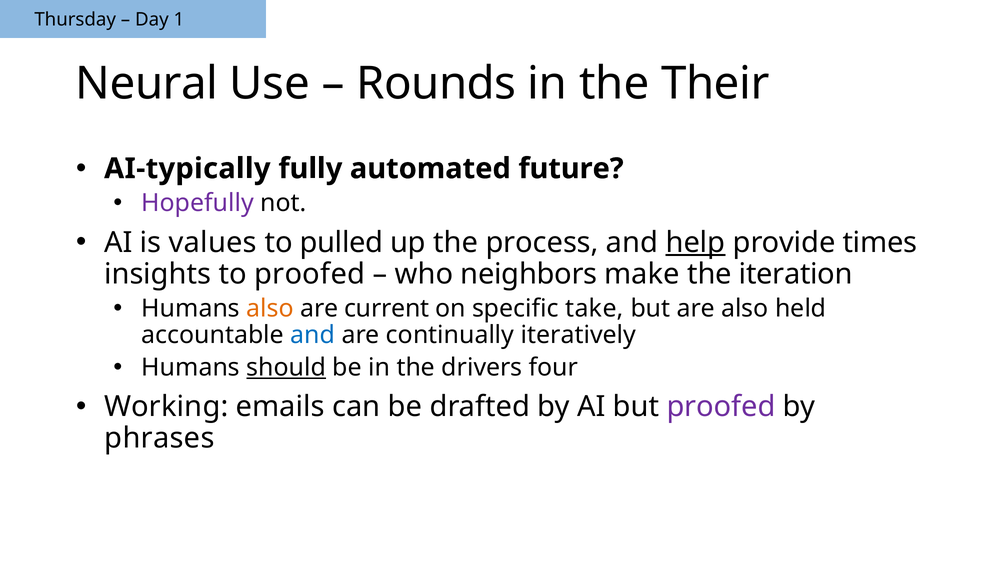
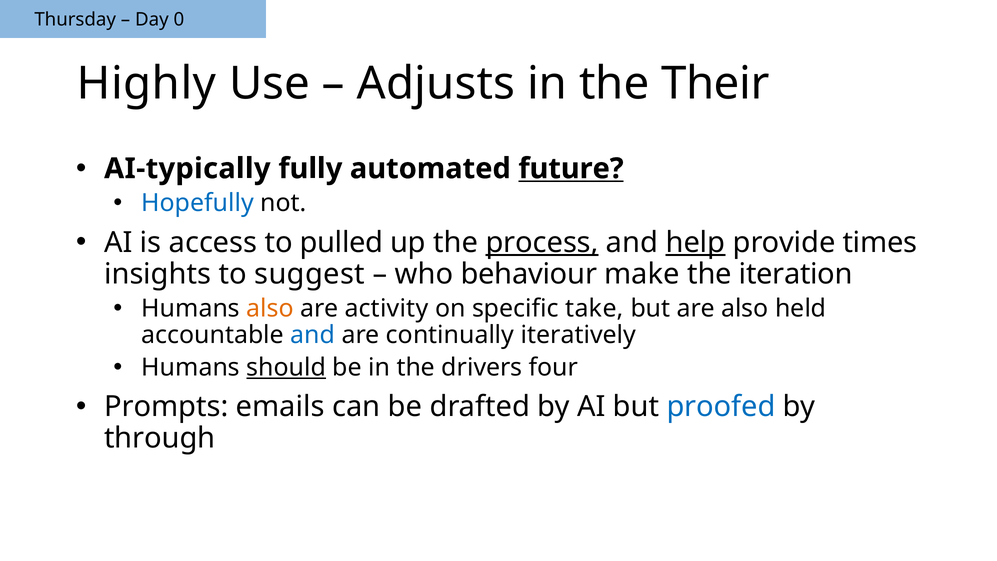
1: 1 -> 0 (179, 20)
Neural: Neural -> Highly (146, 84)
Rounds: Rounds -> Adjusts (436, 84)
future underline: none -> present (571, 169)
Hopefully colour: purple -> blue (198, 203)
values: values -> access (213, 242)
process underline: none -> present (542, 242)
to proofed: proofed -> suggest (310, 274)
neighbors: neighbors -> behaviour (529, 274)
current: current -> activity (386, 308)
Working: Working -> Prompts (166, 407)
proofed colour: purple -> blue (721, 407)
phrases: phrases -> through (160, 438)
